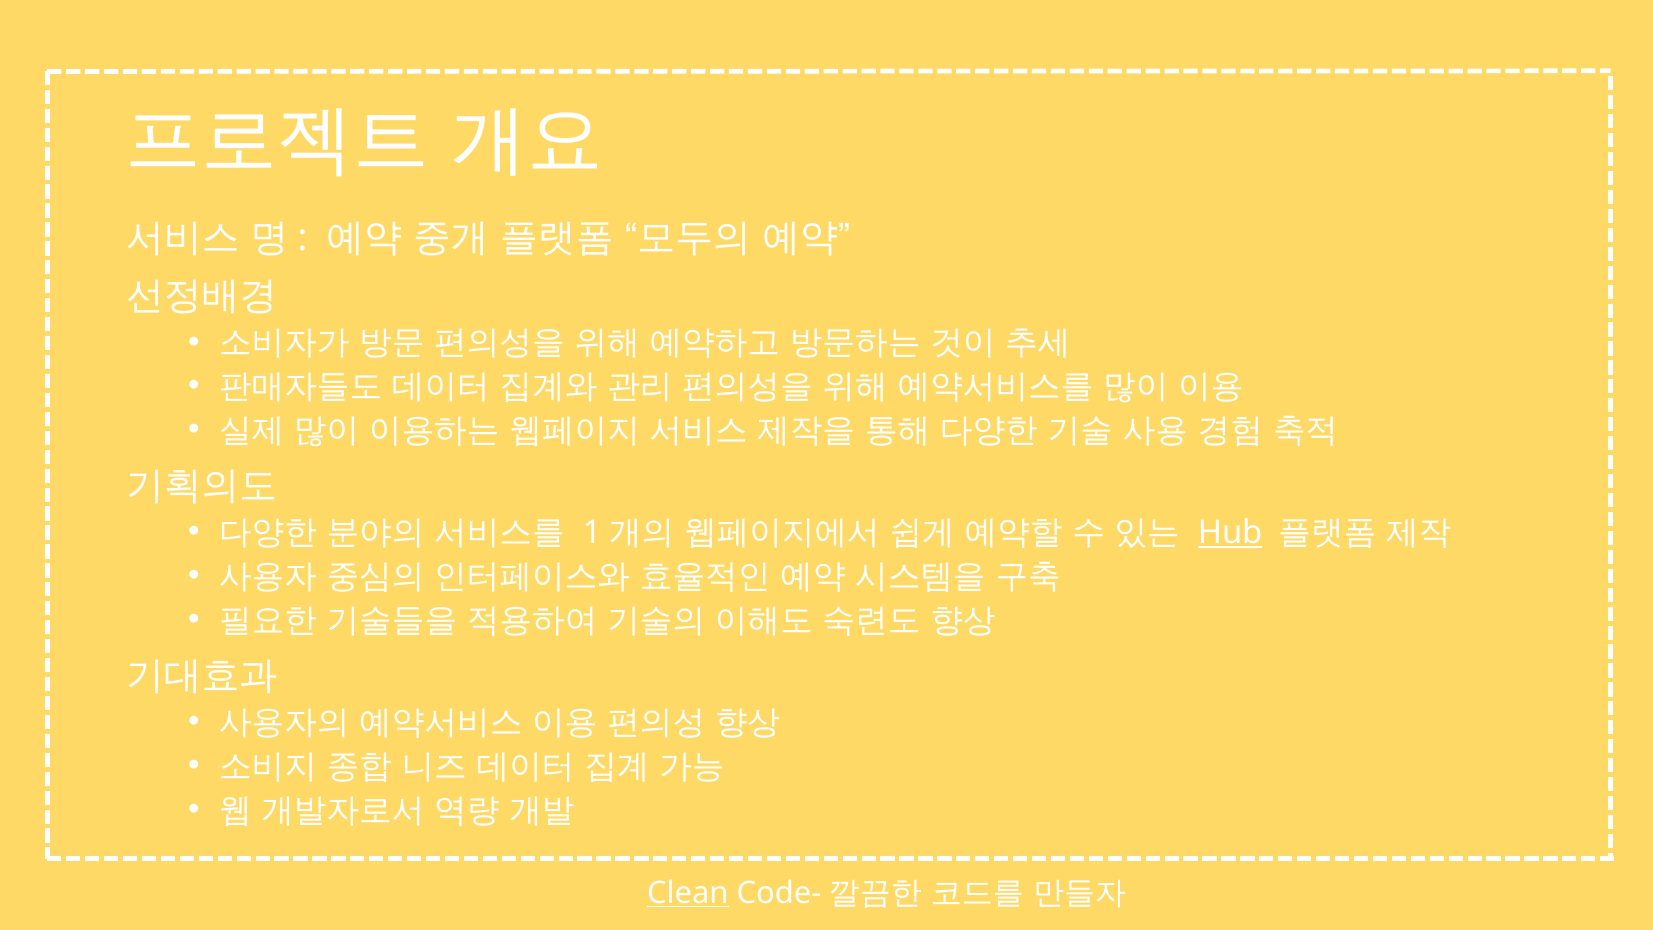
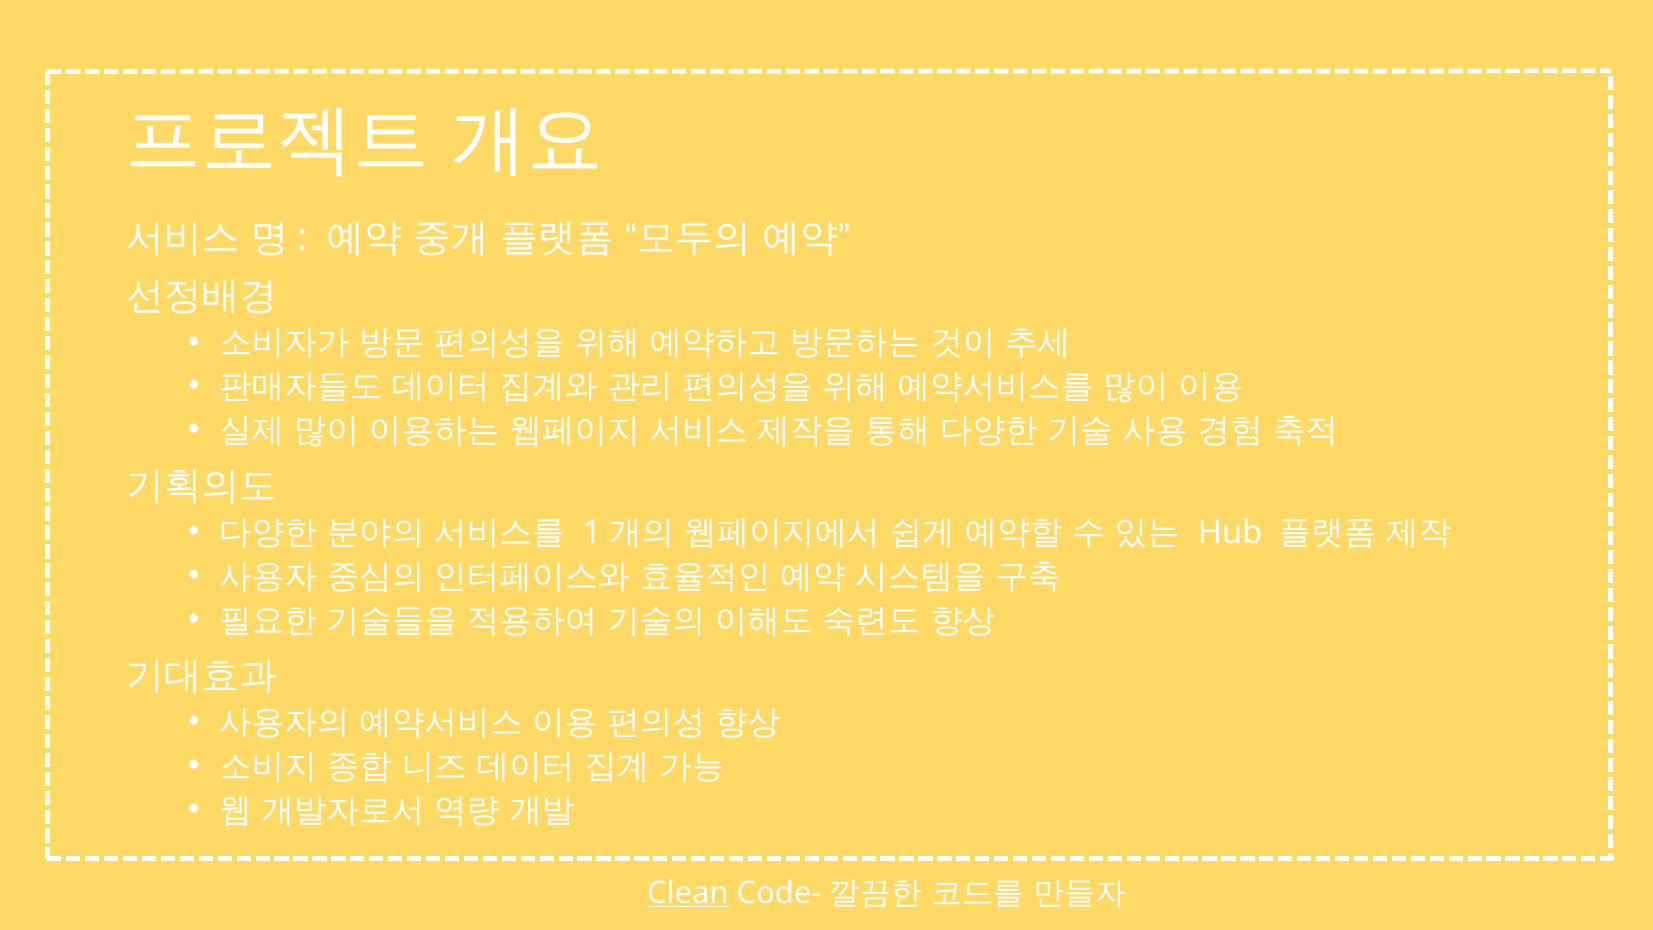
Hub underline: present -> none (1230, 532)
